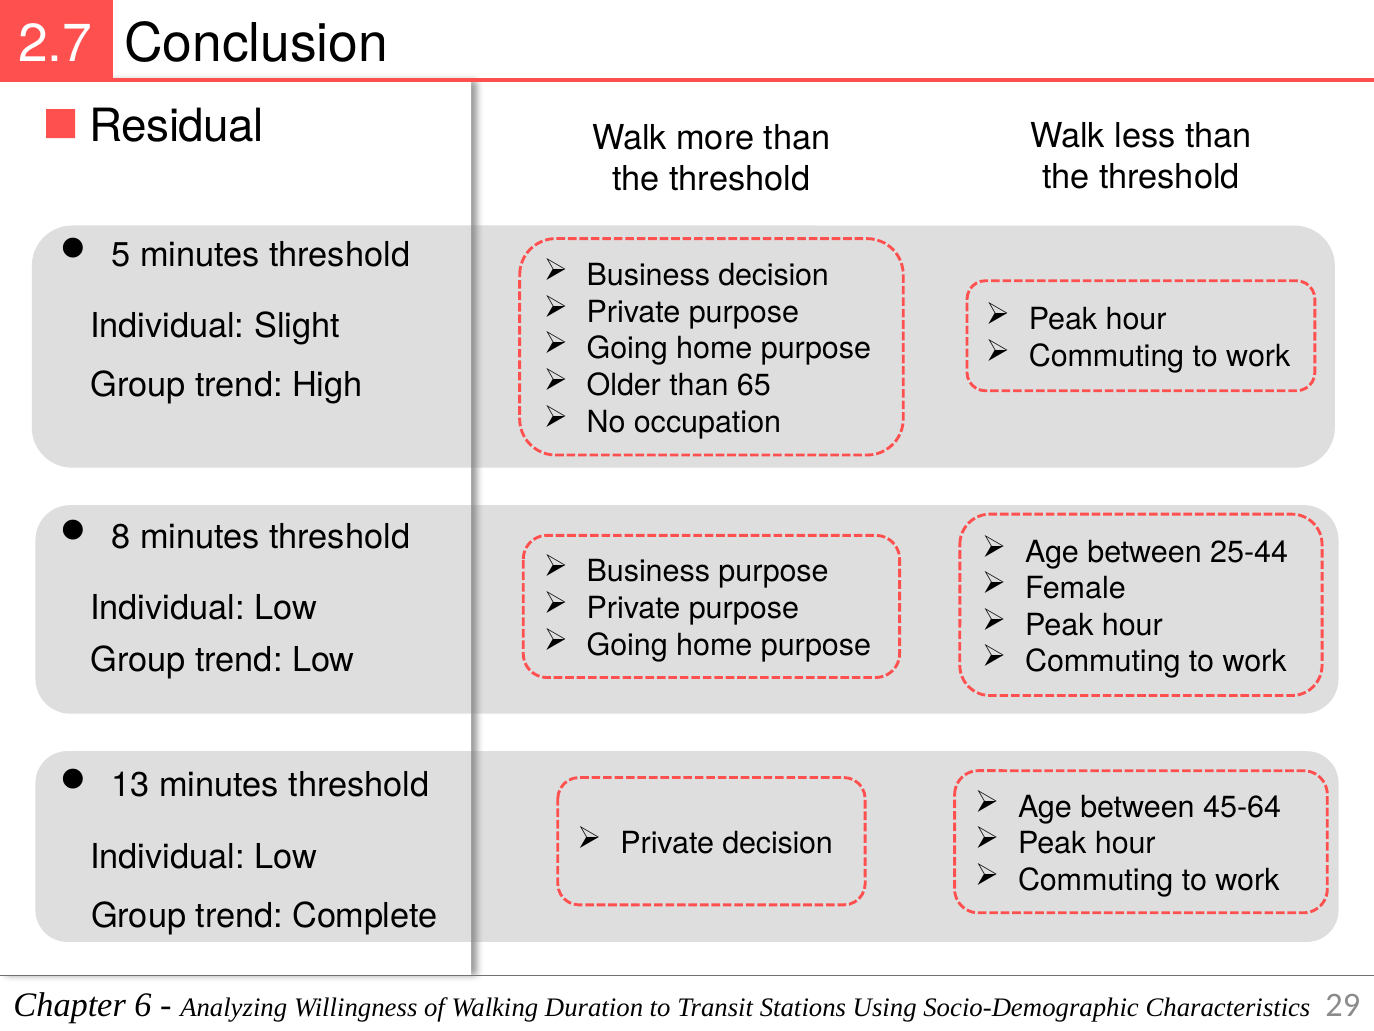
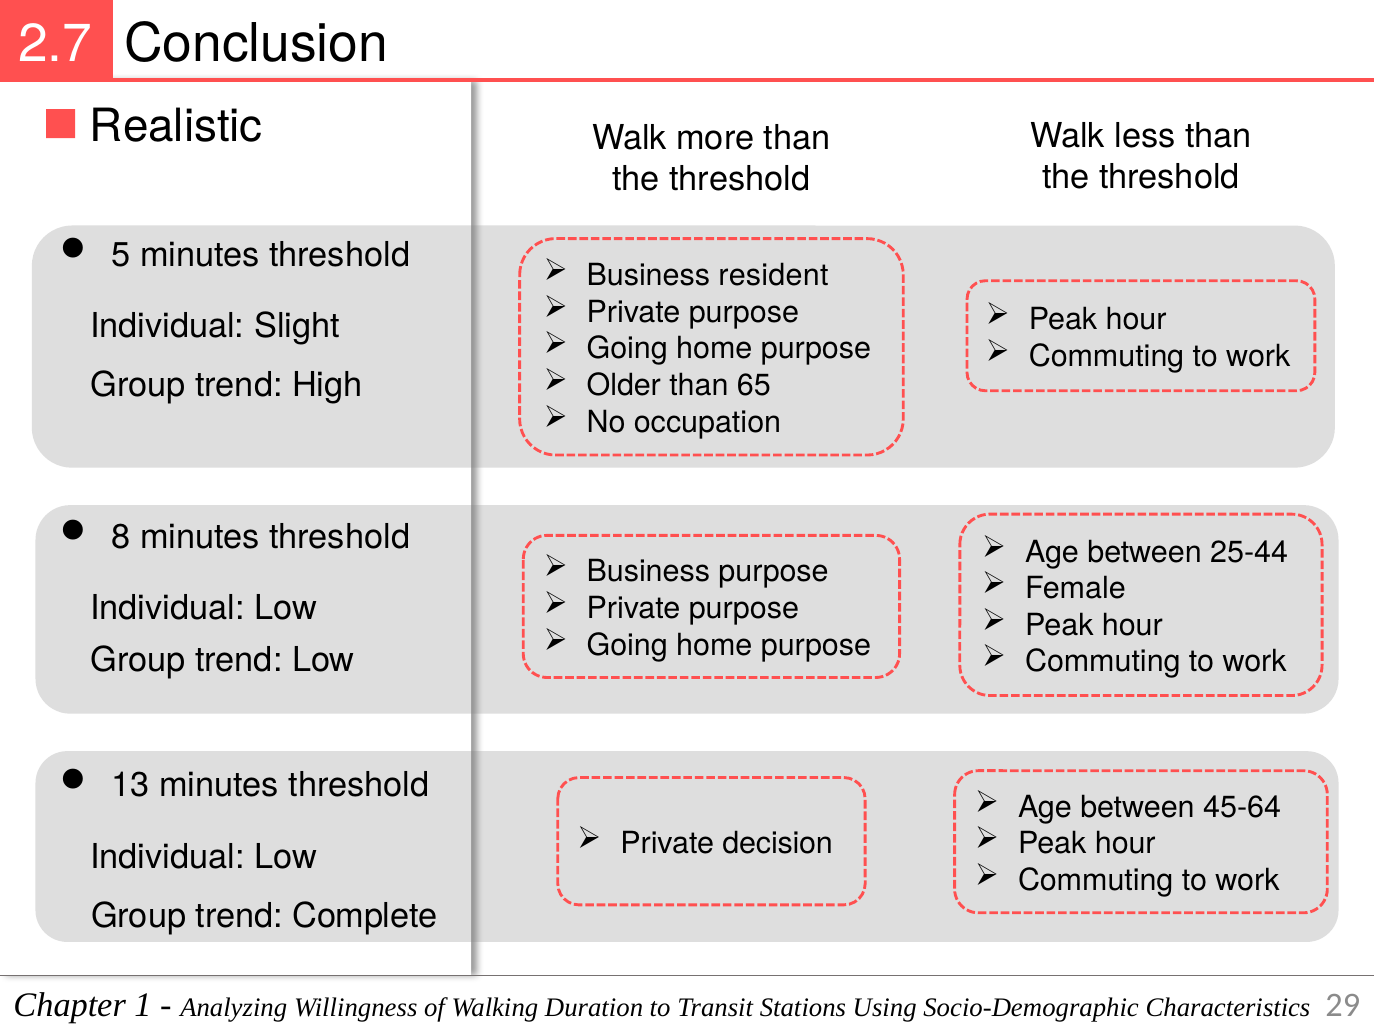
Residual: Residual -> Realistic (176, 126)
Business decision: decision -> resident (773, 275)
6: 6 -> 1 (143, 1005)
